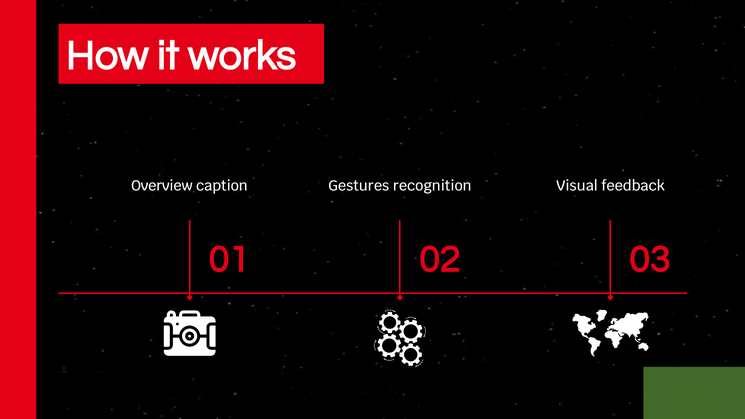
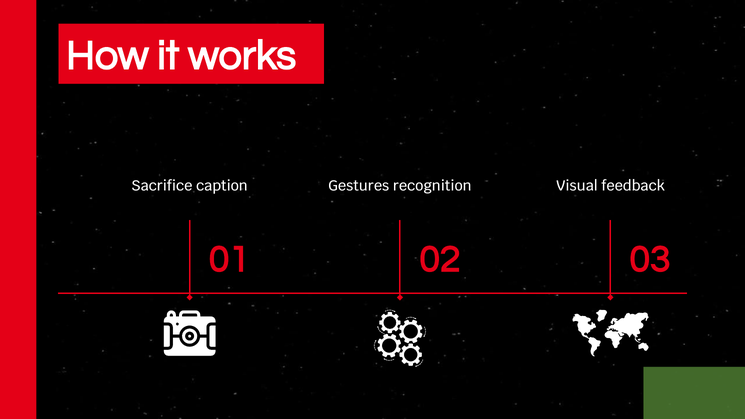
Overview: Overview -> Sacrifice (162, 186)
